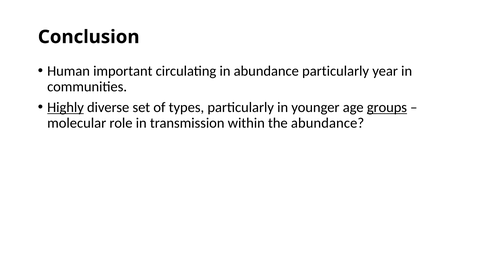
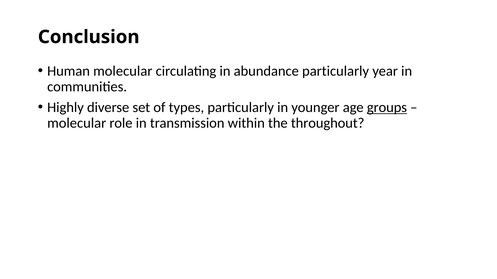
Human important: important -> molecular (123, 71)
Highly underline: present -> none (66, 108)
the abundance: abundance -> throughout (328, 123)
